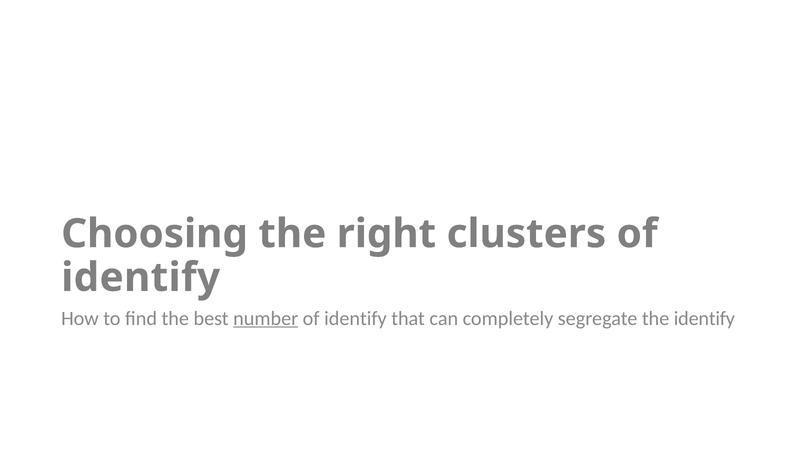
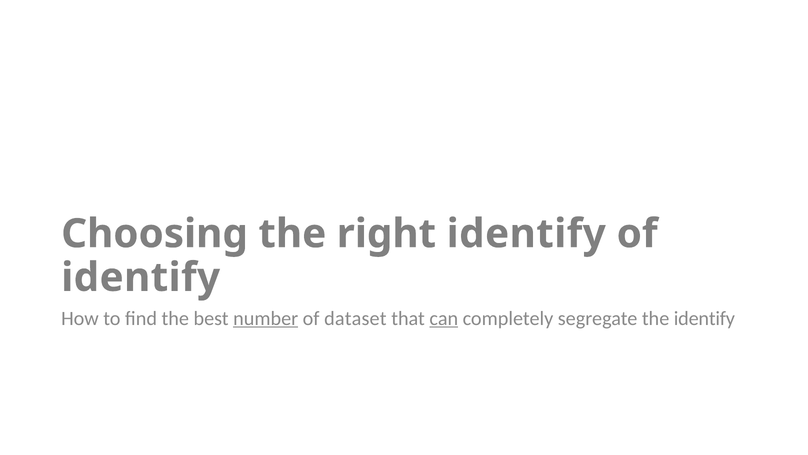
right clusters: clusters -> identify (526, 234)
identify: identify -> dataset (355, 318)
can underline: none -> present (444, 318)
